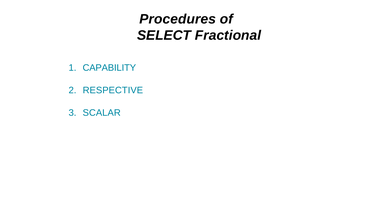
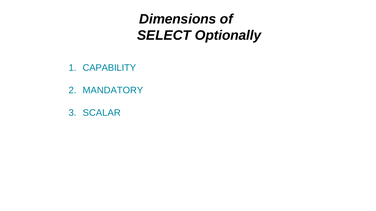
Procedures: Procedures -> Dimensions (178, 19)
Fractional: Fractional -> Optionally (228, 36)
RESPECTIVE: RESPECTIVE -> MANDATORY (113, 91)
